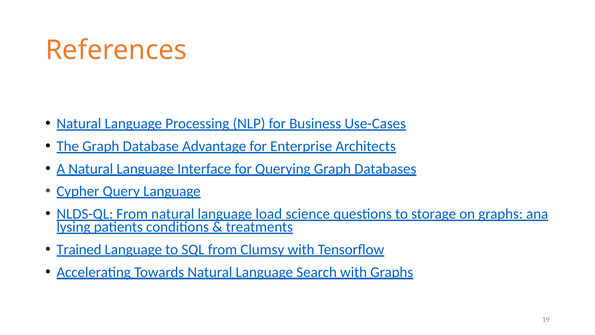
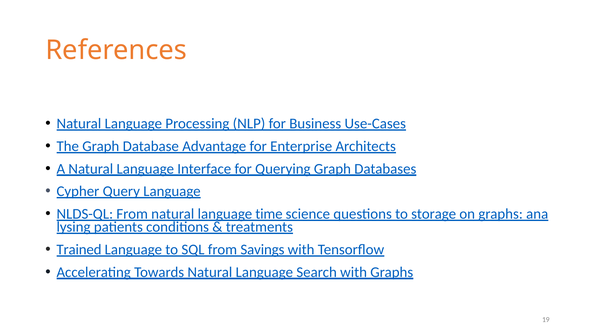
load: load -> time (269, 214)
Clumsy: Clumsy -> Savings (262, 249)
